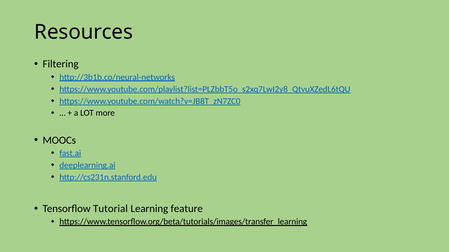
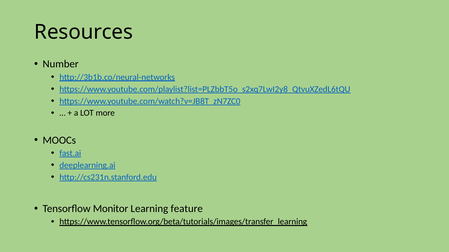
Filtering: Filtering -> Number (61, 64)
Tutorial: Tutorial -> Monitor (111, 209)
